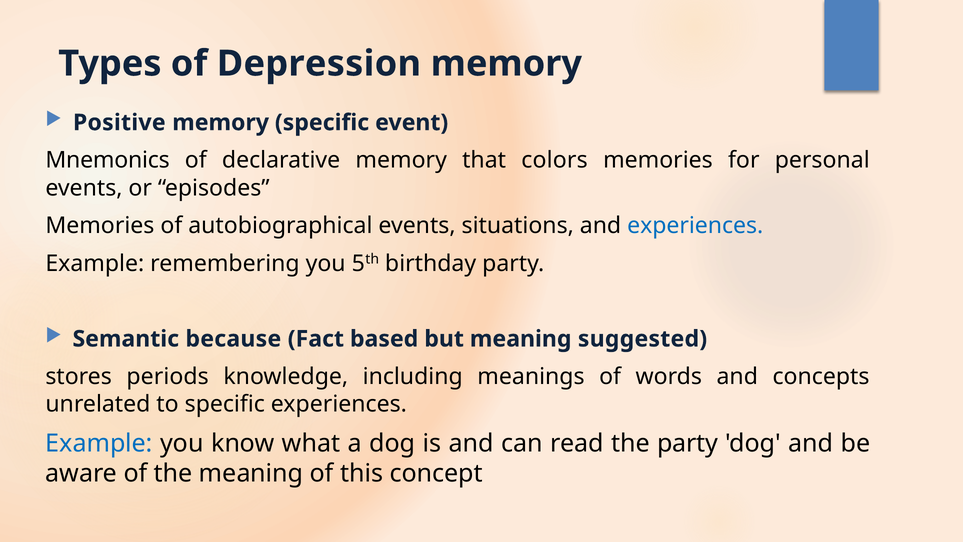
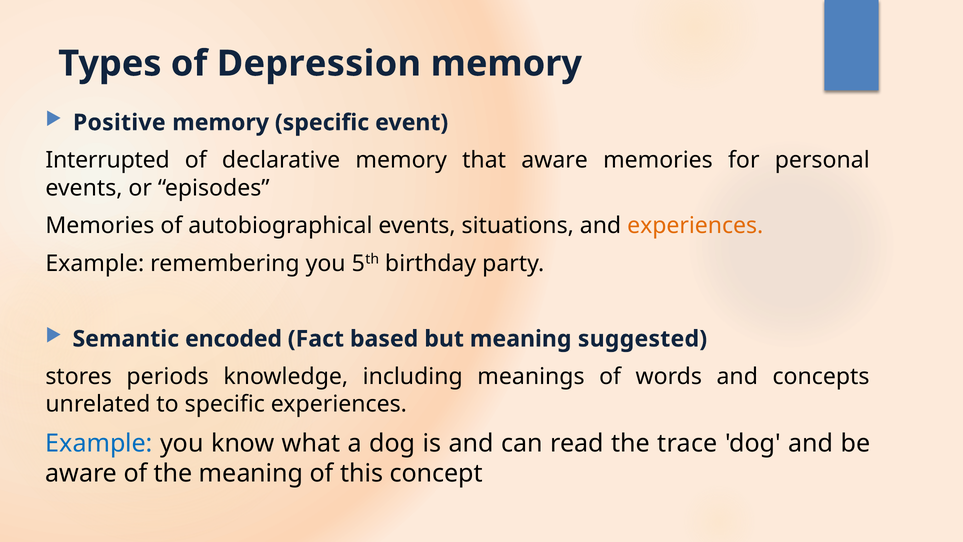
Mnemonics: Mnemonics -> Interrupted (108, 160)
that colors: colors -> aware (555, 160)
experiences colour: blue -> orange (695, 226)
because: because -> encoded (234, 339)
the party: party -> trace (687, 443)
